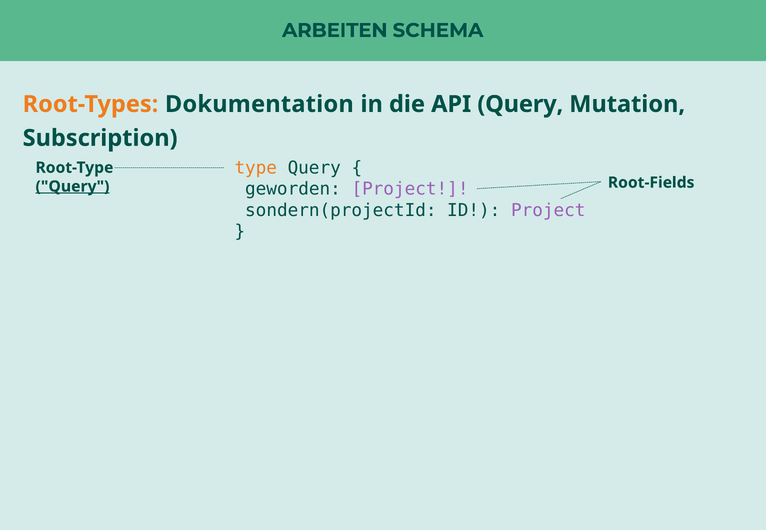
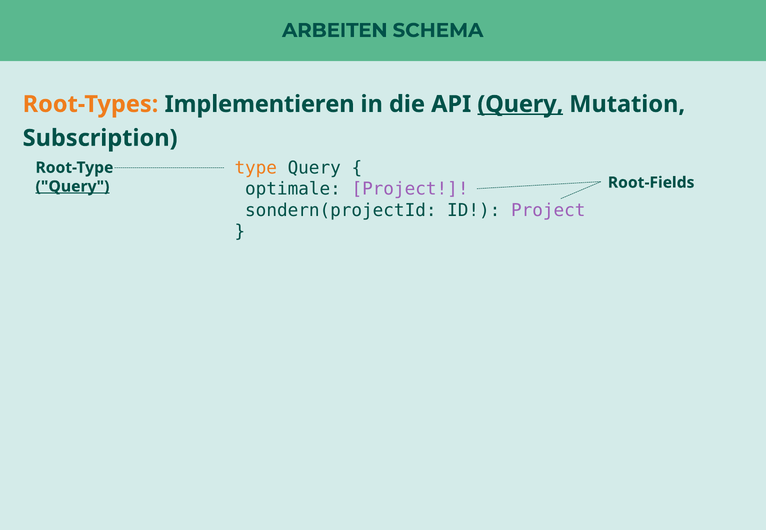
Dokumentation: Dokumentation -> Implementieren (260, 104)
Query underline: none -> present (520, 104)
geworden: geworden -> optimale (293, 189)
